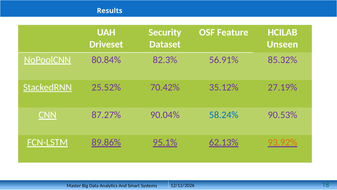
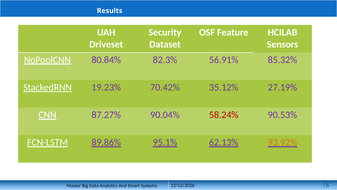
Unseen: Unseen -> Sensors (282, 44)
25.52%: 25.52% -> 19.23% (106, 87)
58.24% colour: blue -> red (224, 115)
